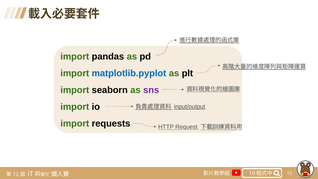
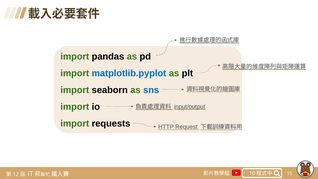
sns colour: purple -> blue (151, 90)
